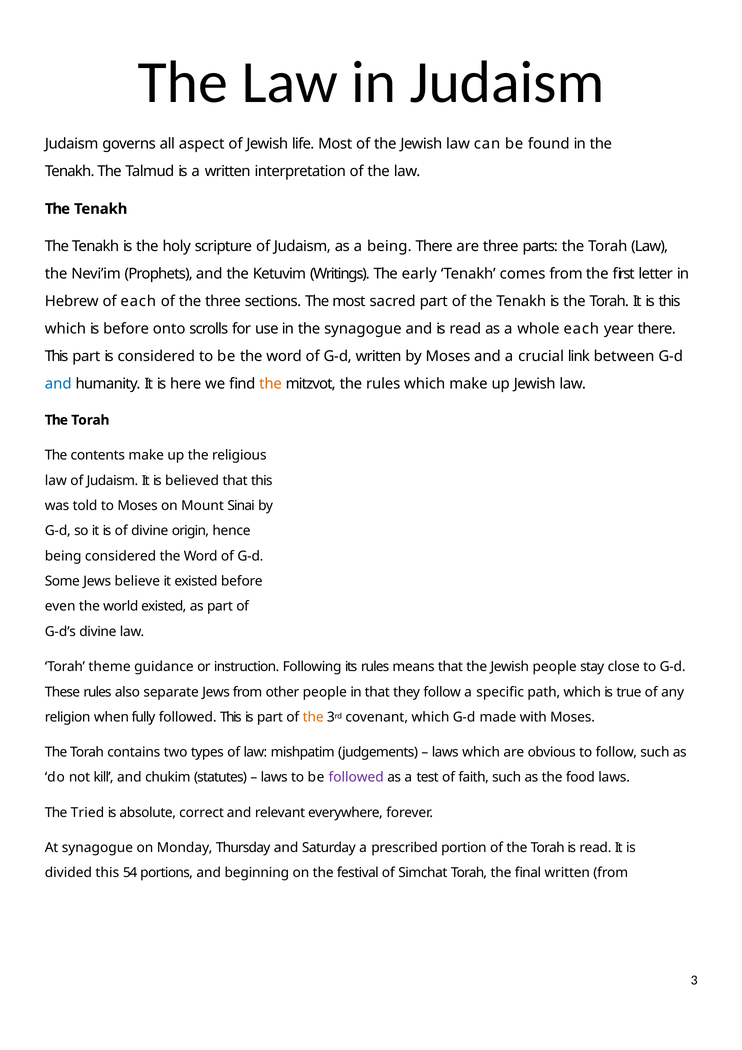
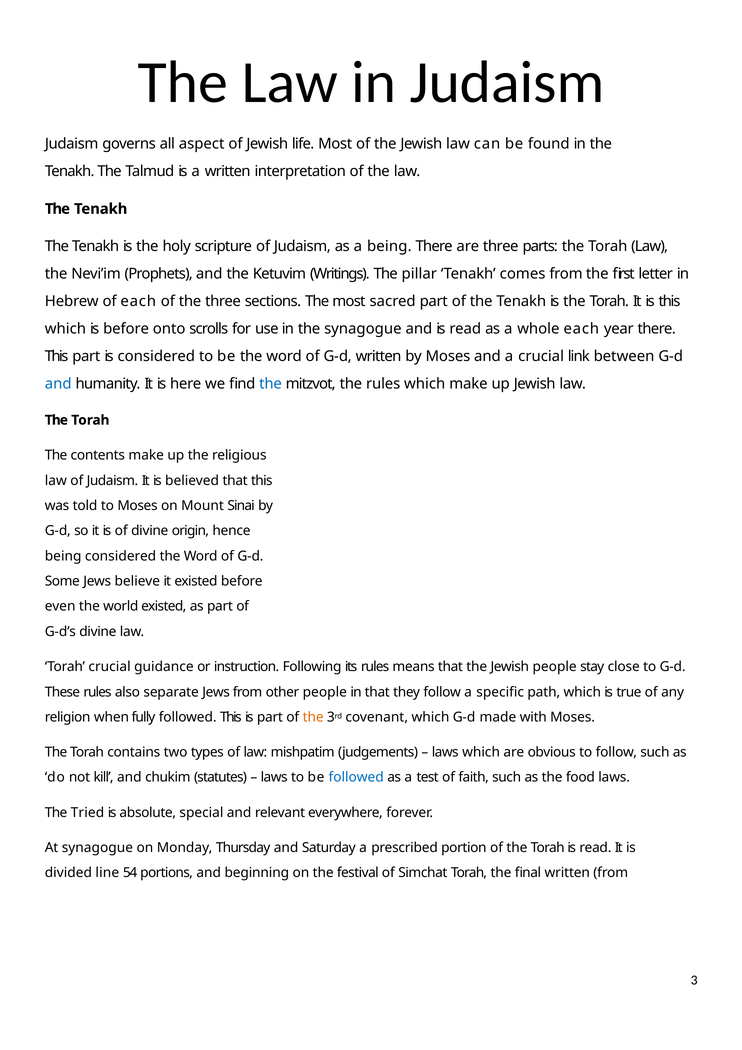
early: early -> pillar (419, 274)
the colour: orange -> blue (271, 384)
Torah theme: theme -> crucial (110, 667)
followed colour: purple -> blue (356, 777)
correct: correct -> special (201, 813)
divided this: this -> line (107, 873)
